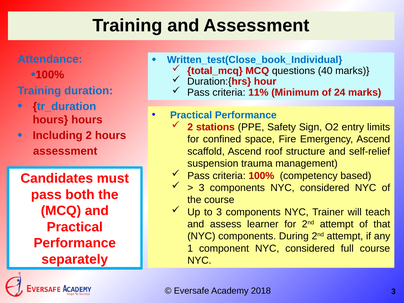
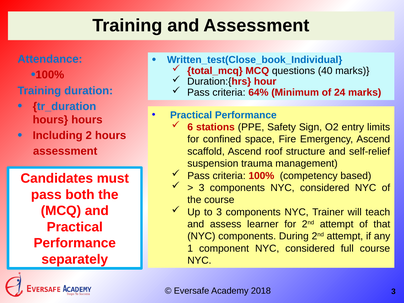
11%: 11% -> 64% (258, 93)
2: 2 -> 6 (190, 127)
